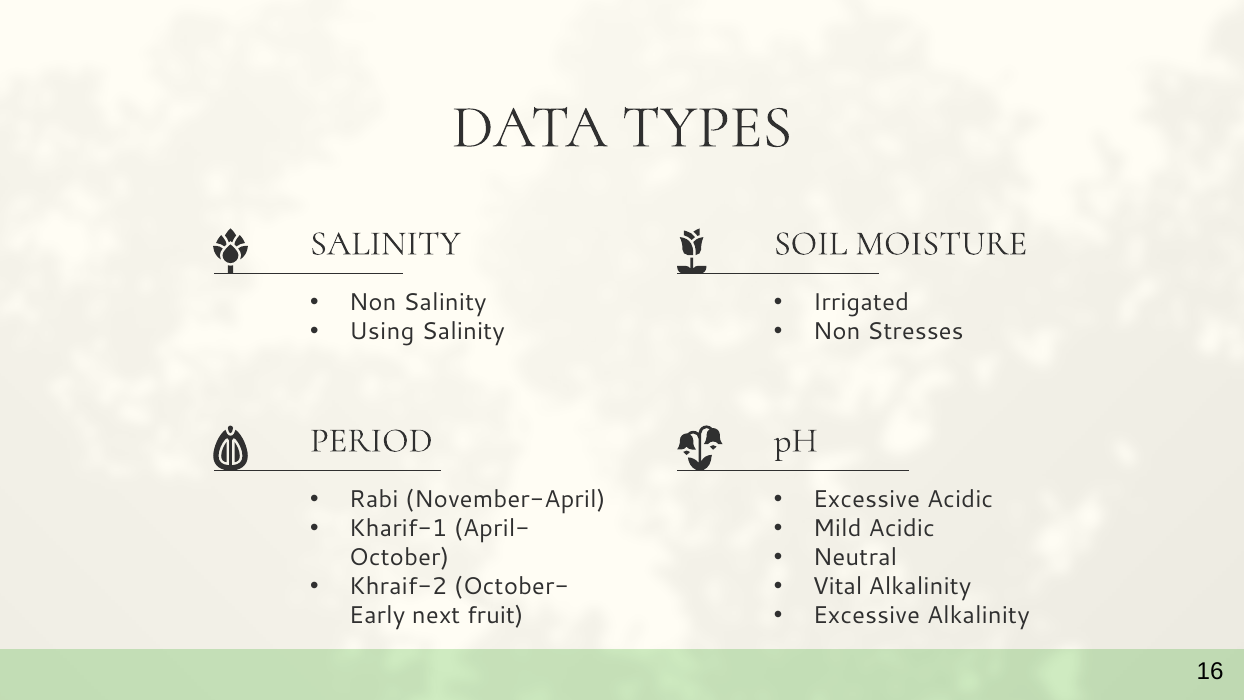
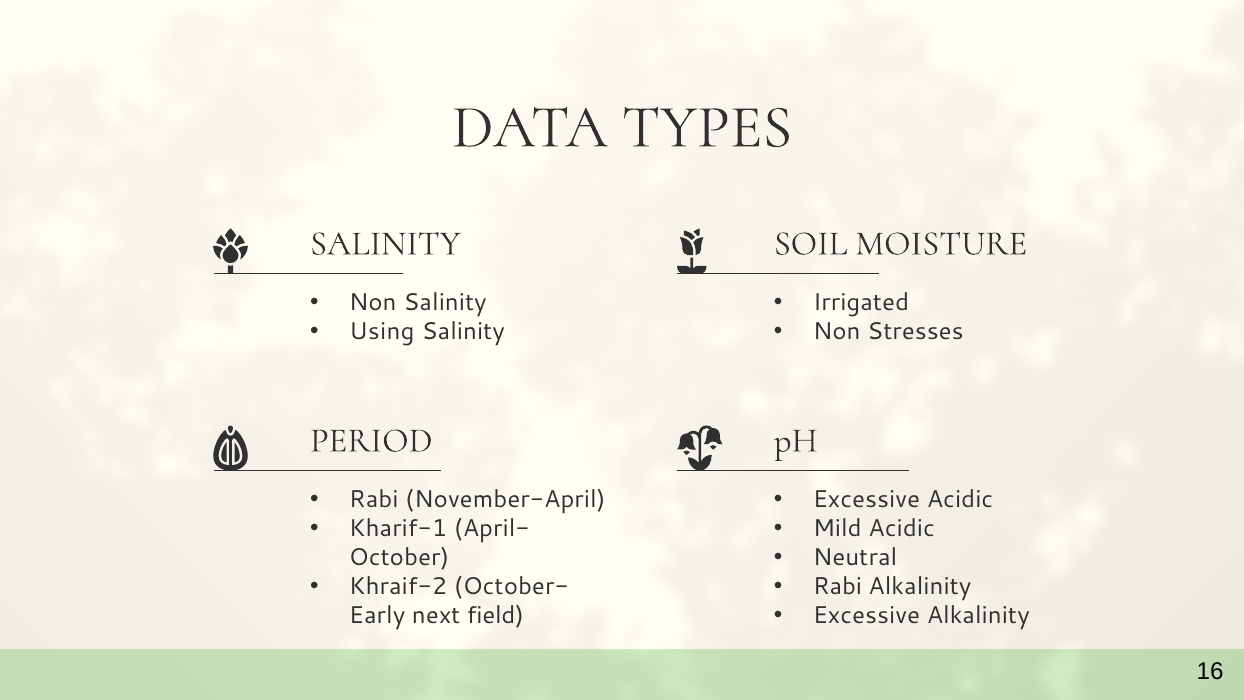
Vital: Vital -> Rabi (837, 586)
fruit: fruit -> field (495, 615)
